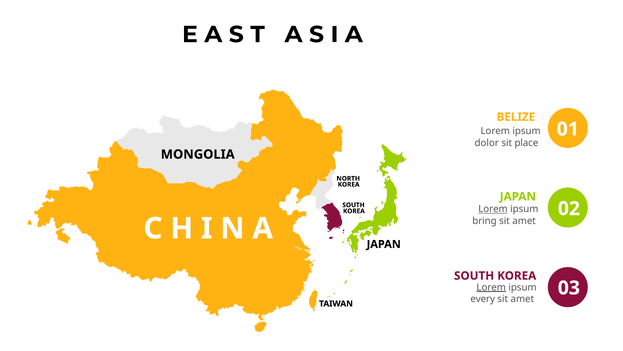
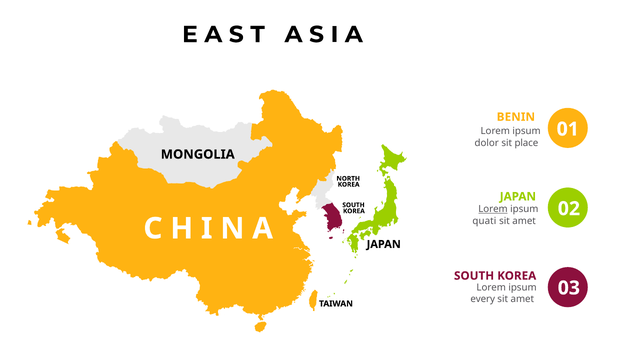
BELIZE: BELIZE -> BENIN (516, 117)
bring: bring -> quati (484, 221)
Lorem underline: present -> none (491, 287)
